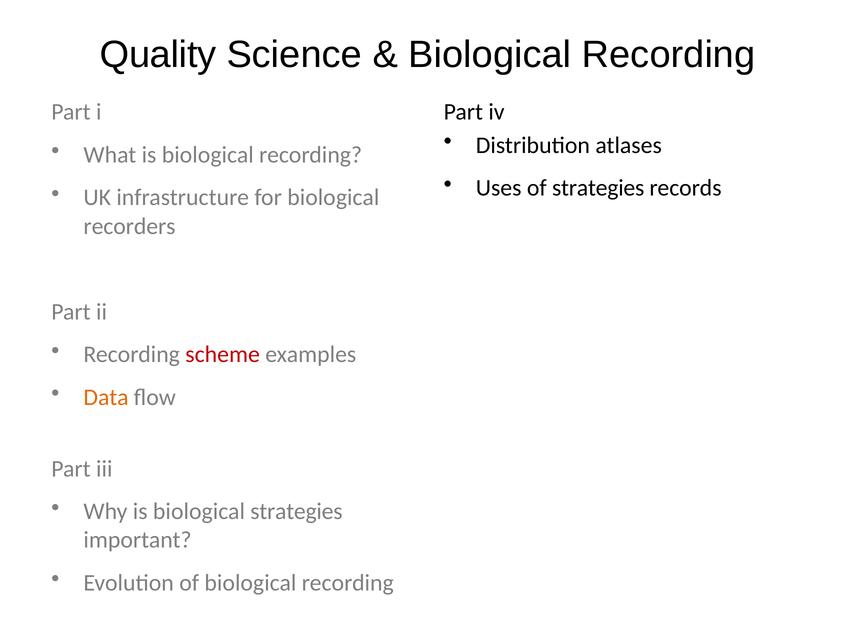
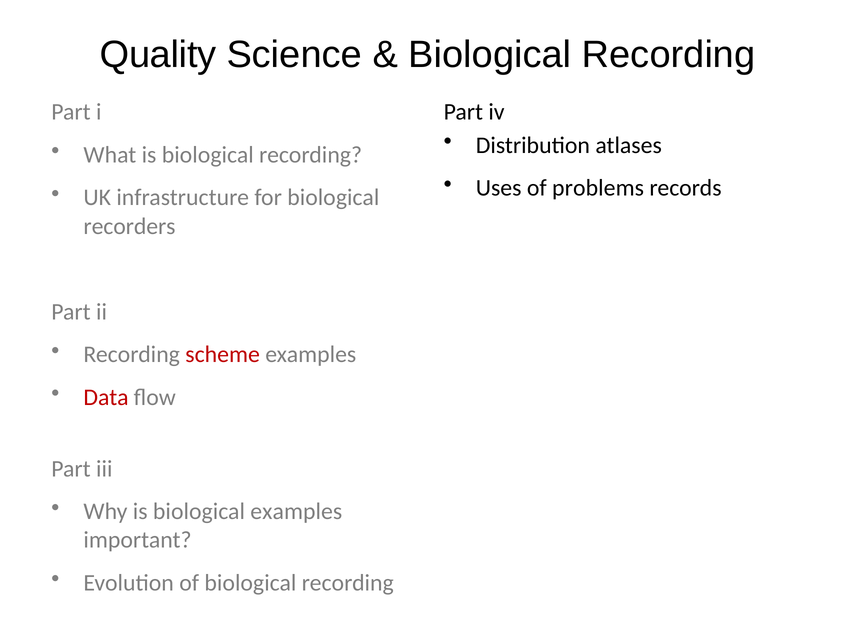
of strategies: strategies -> problems (598, 188)
Data colour: orange -> red (106, 397)
biological strategies: strategies -> examples (296, 512)
